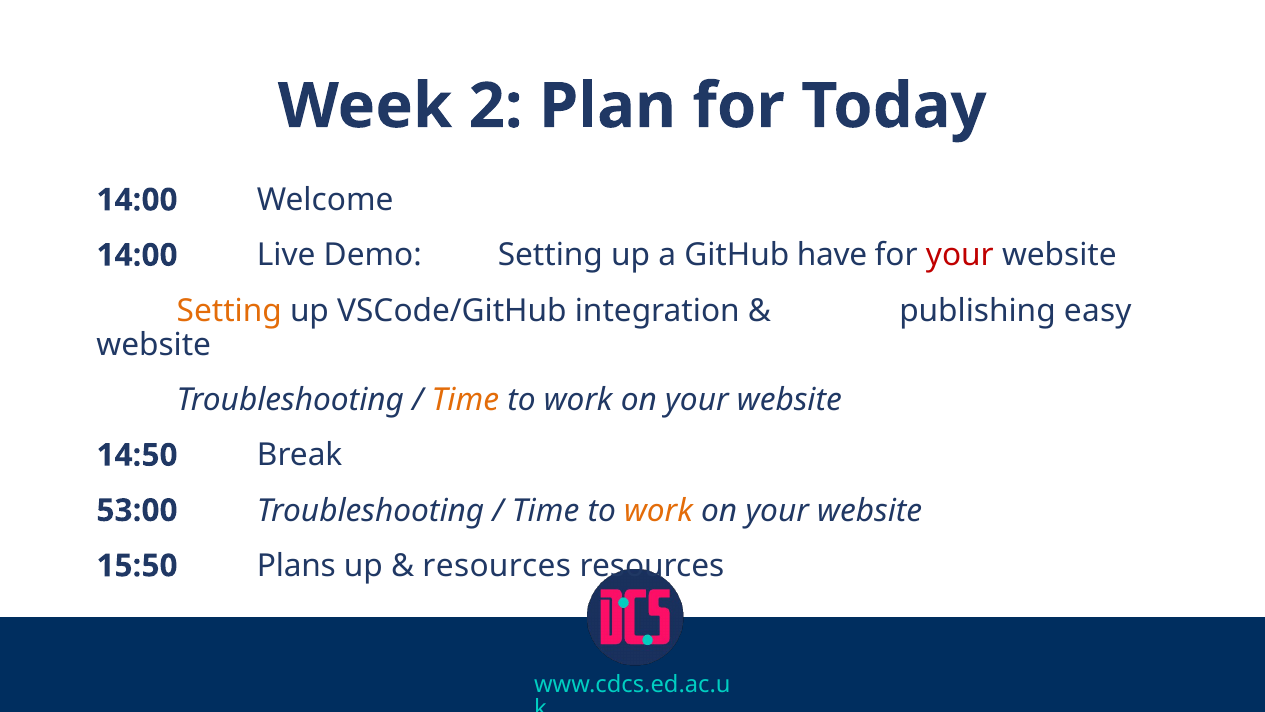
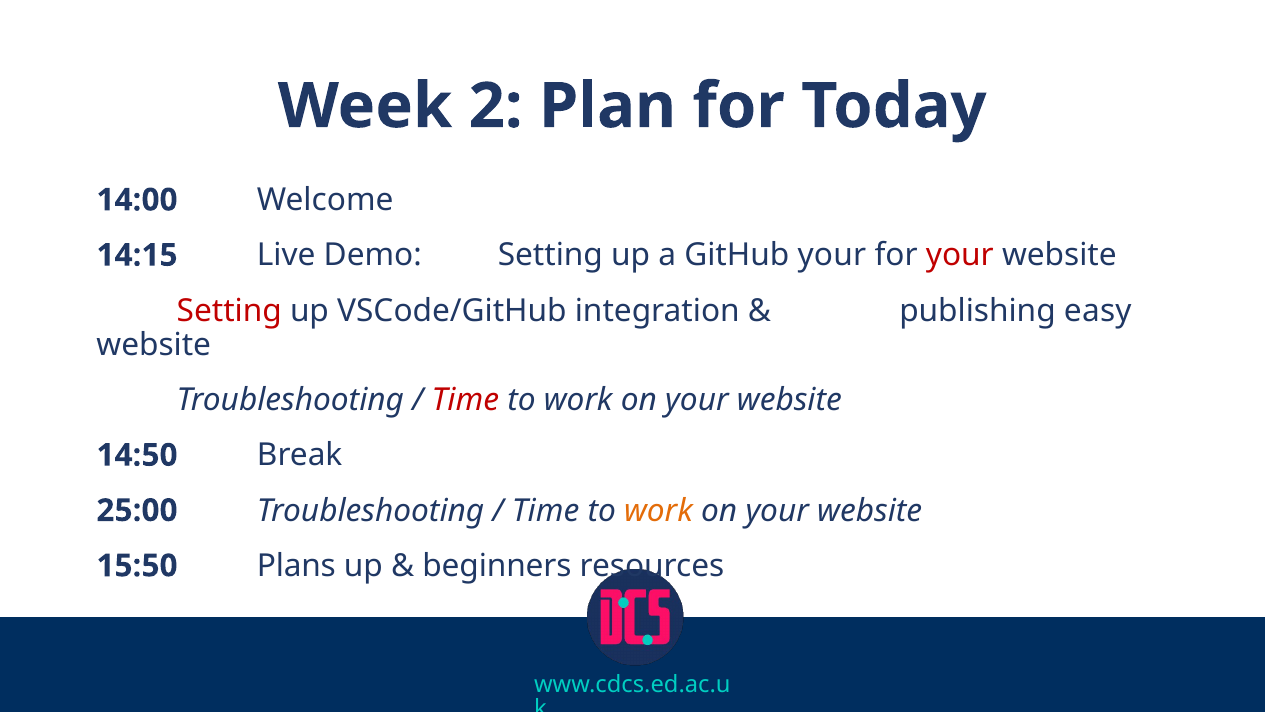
14:00: 14:00 -> 14:15 (137, 255)
GitHub have: have -> your (832, 255)
Setting colour: orange -> red (229, 310)
Time colour: orange -> red (465, 400)
53:00: 53:00 -> 25:00 (137, 510)
resources: resources -> beginners (497, 565)
